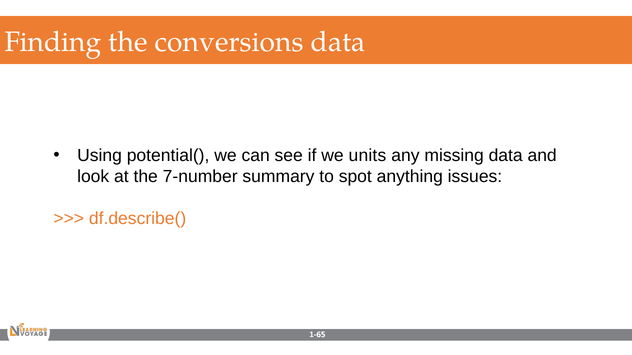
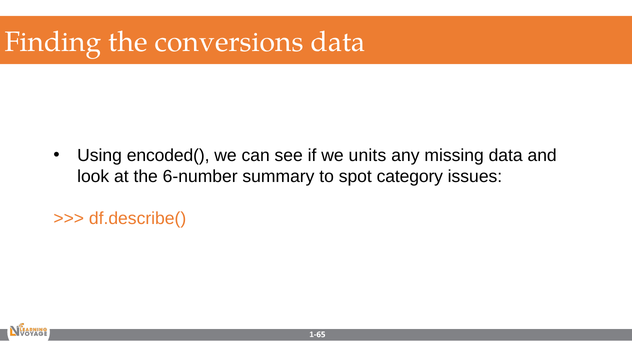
potential(: potential( -> encoded( (168, 156)
7-number: 7-number -> 6-number (200, 177)
anything: anything -> category (410, 177)
